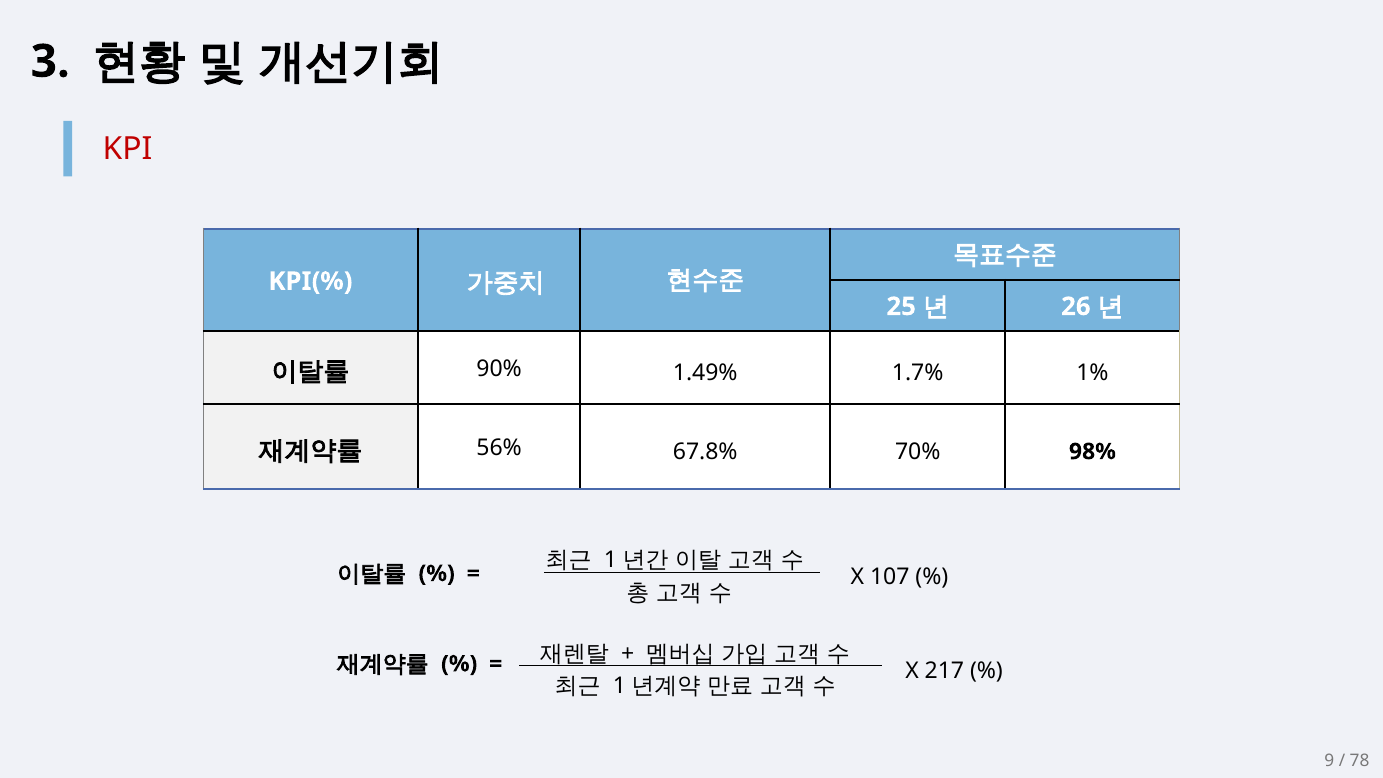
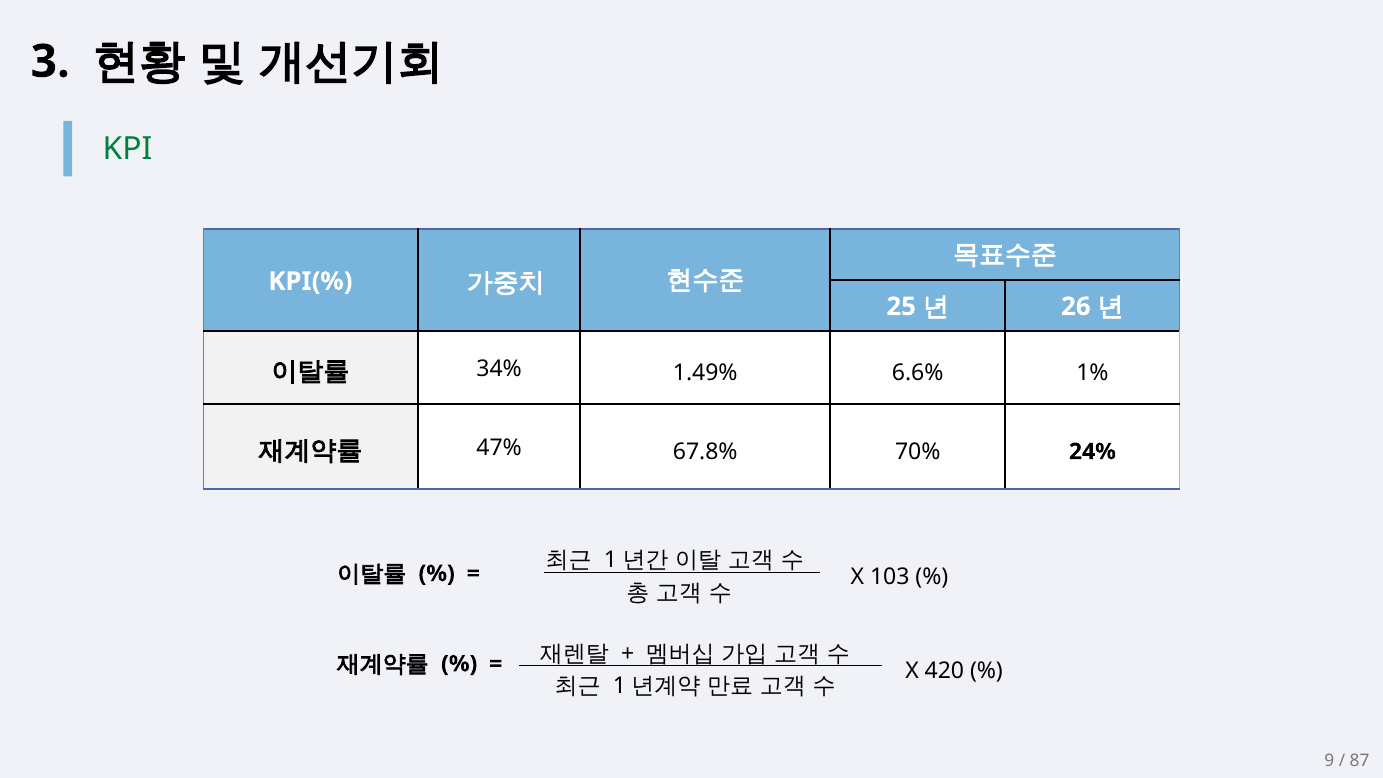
KPI colour: red -> green (128, 149)
90%: 90% -> 34% (499, 368)
1.7%: 1.7% -> 6.6% (918, 372)
56%: 56% -> 47% (499, 448)
98%: 98% -> 24% (1092, 452)
107: 107 -> 103 (890, 577)
217: 217 -> 420 (944, 671)
78: 78 -> 87 (1360, 761)
